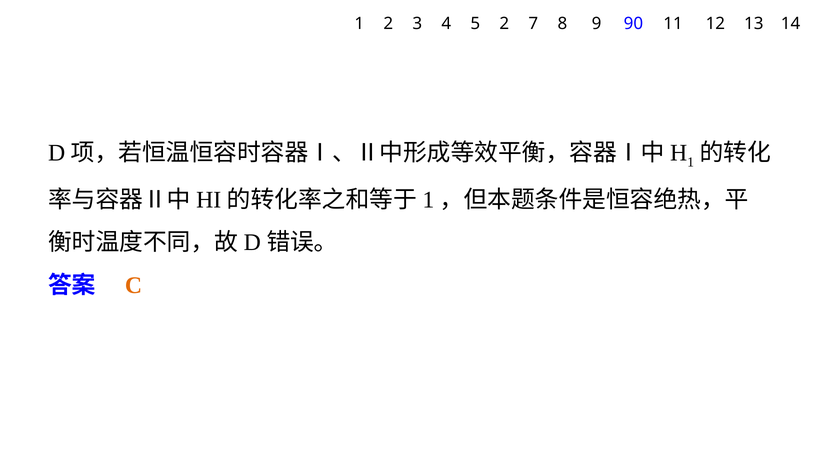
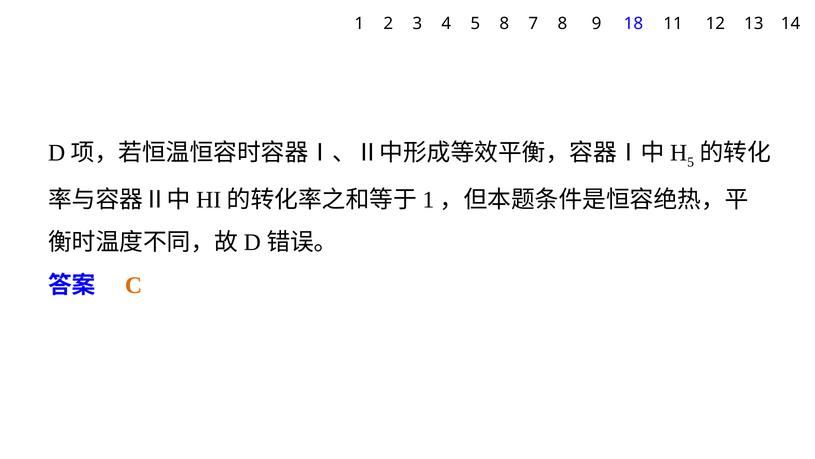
5 2: 2 -> 8 (504, 23)
90: 90 -> 18 (633, 23)
1: 1 -> 5 (691, 162)
